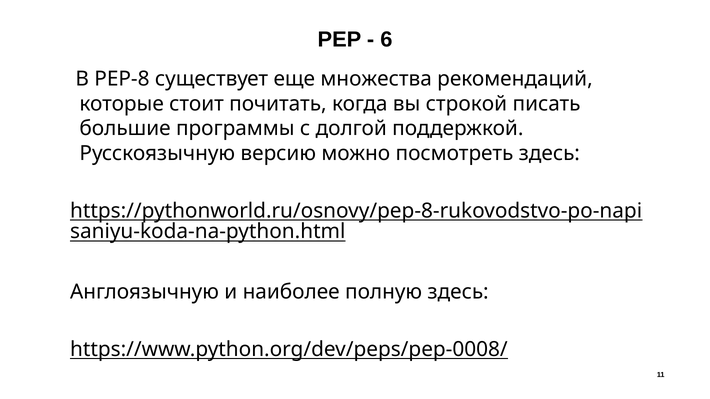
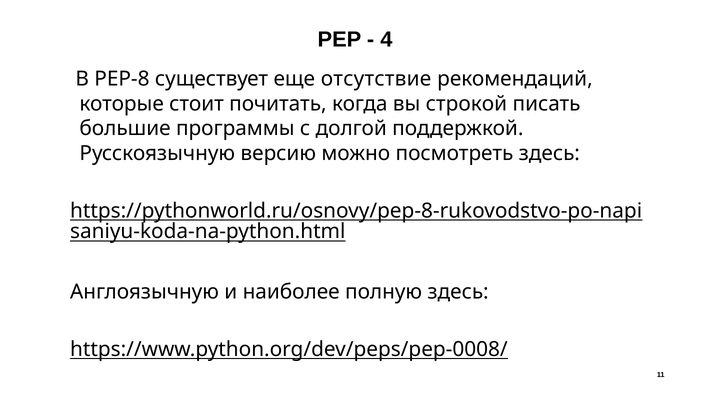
6: 6 -> 4 (386, 40)
множества: множества -> отсутствие (376, 79)
